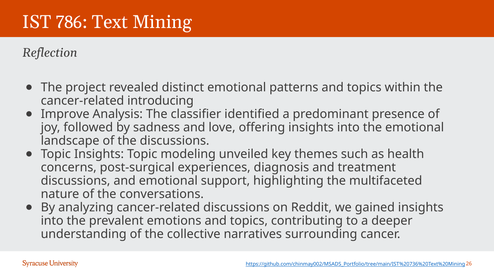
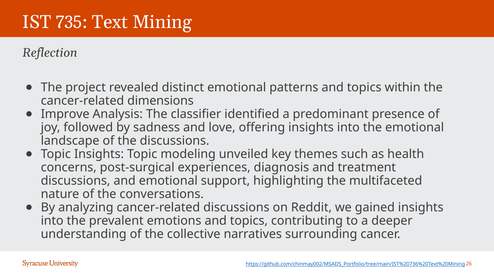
786: 786 -> 735 (69, 22)
introducing: introducing -> dimensions (160, 101)
